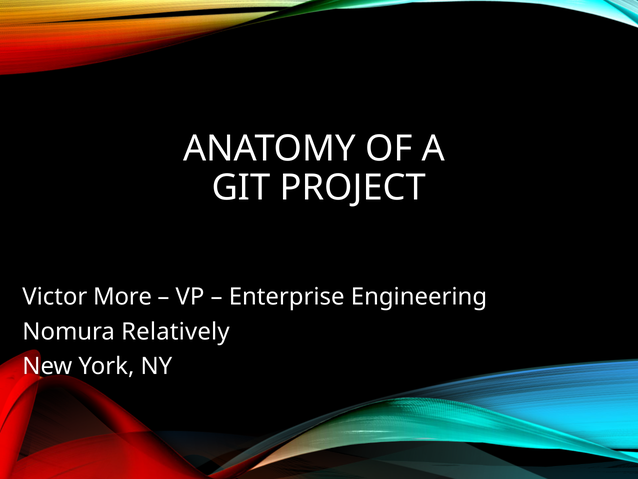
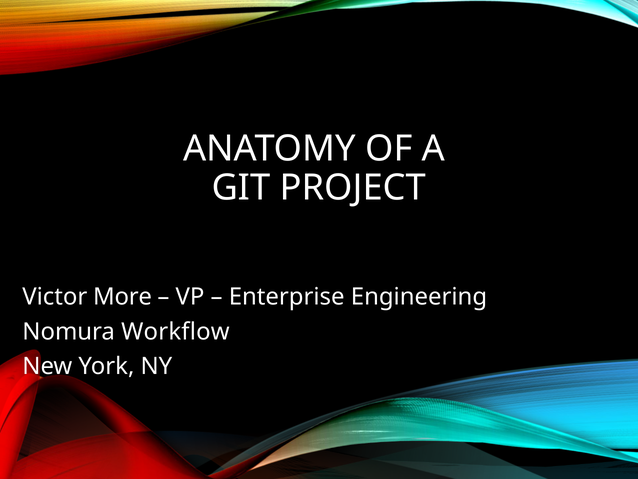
Relatively: Relatively -> Workflow (175, 331)
